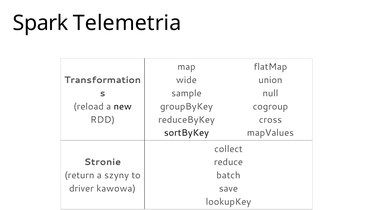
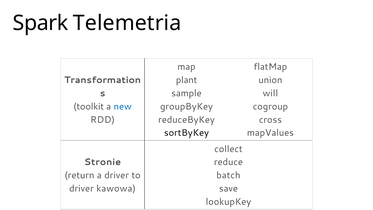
wide: wide -> plant (187, 80)
null: null -> will (270, 93)
reload: reload -> toolkit (89, 106)
new colour: black -> blue (123, 106)
a szyny: szyny -> driver (117, 175)
